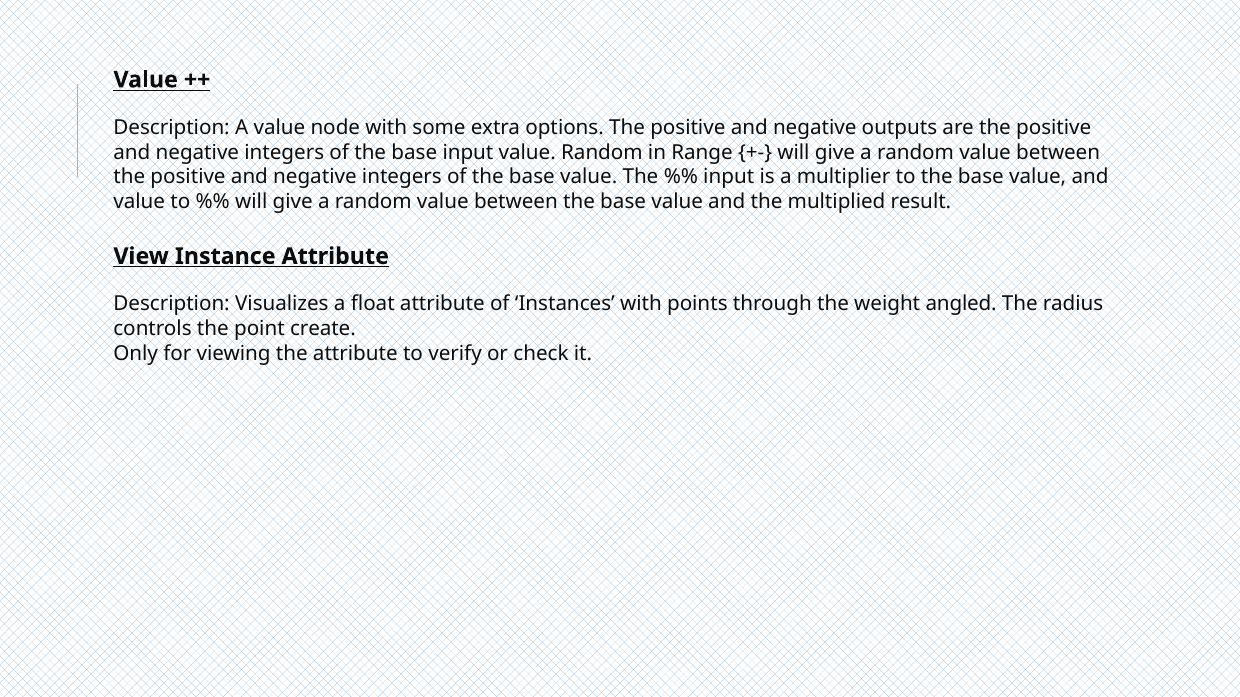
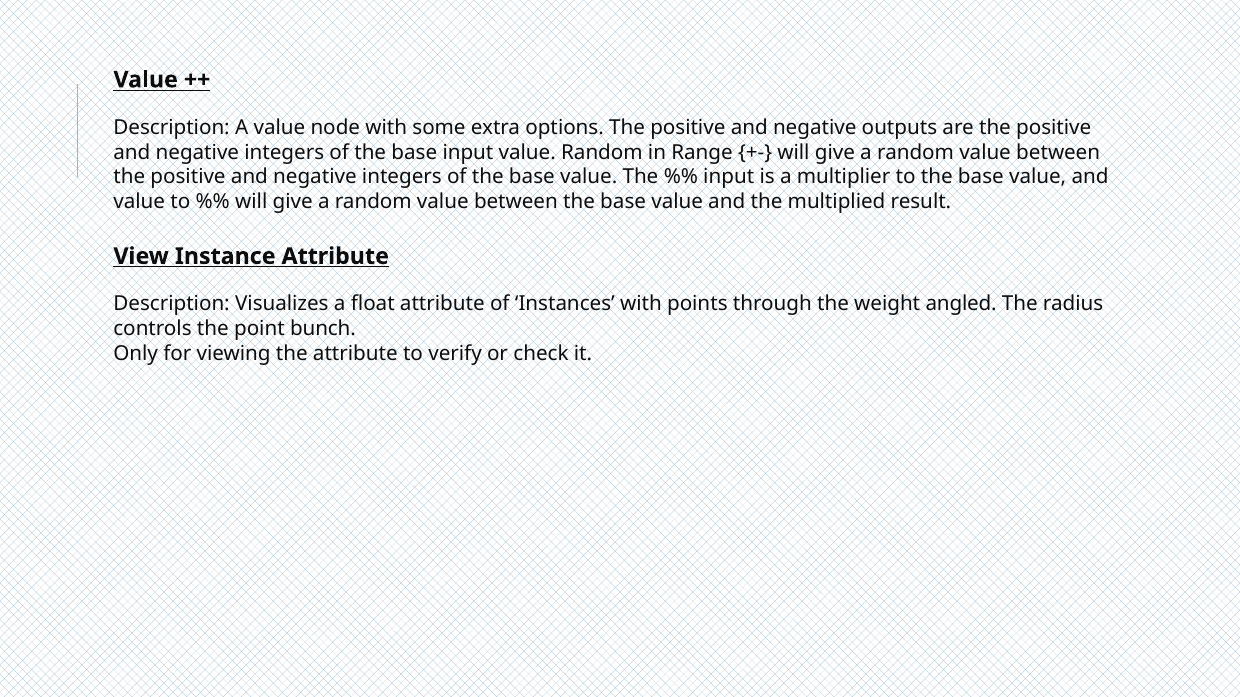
create: create -> bunch (323, 329)
